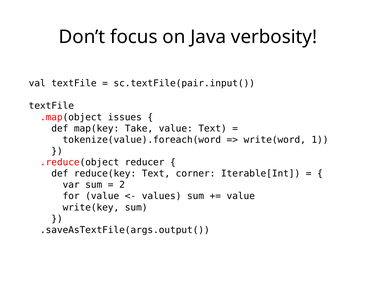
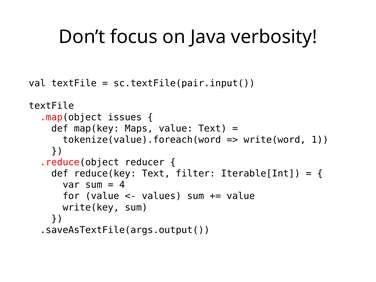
Take: Take -> Maps (139, 128)
corner: corner -> filter (196, 174)
2: 2 -> 4 (122, 185)
